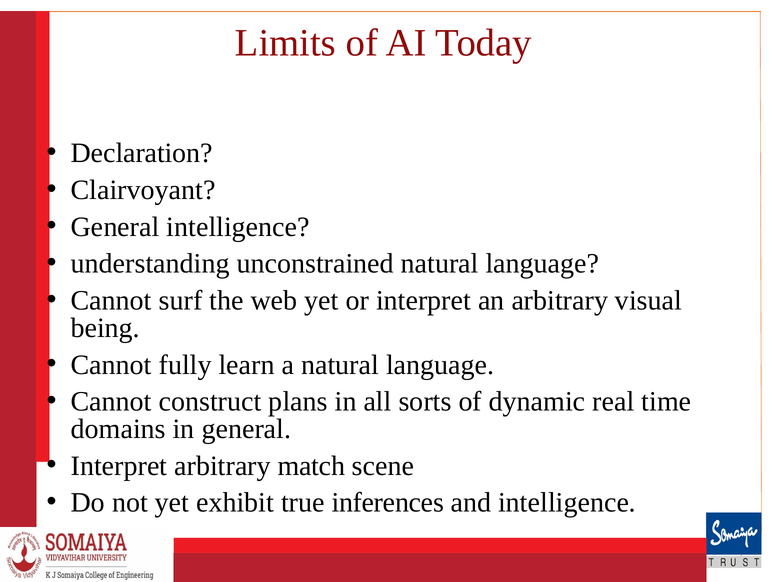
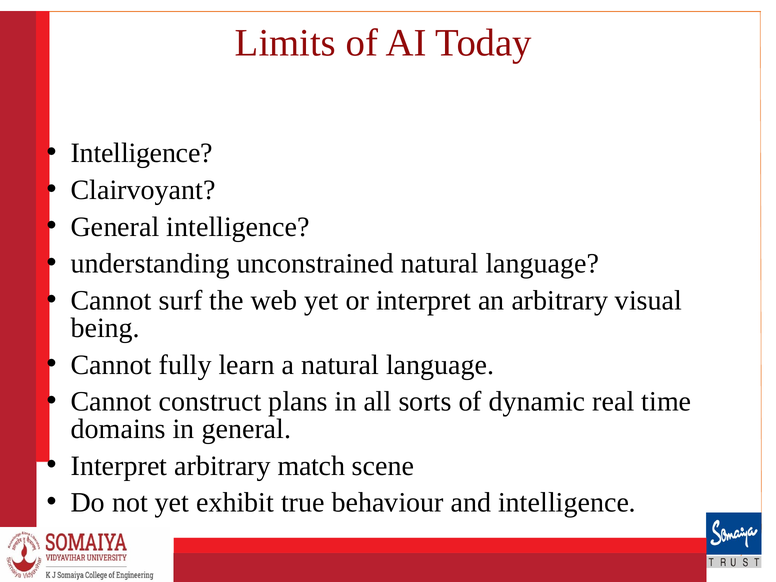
Declaration: Declaration -> Intelligence (142, 153)
inferences: inferences -> behaviour (388, 503)
